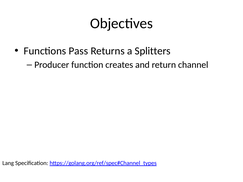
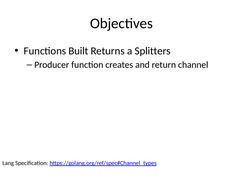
Pass: Pass -> Built (78, 51)
